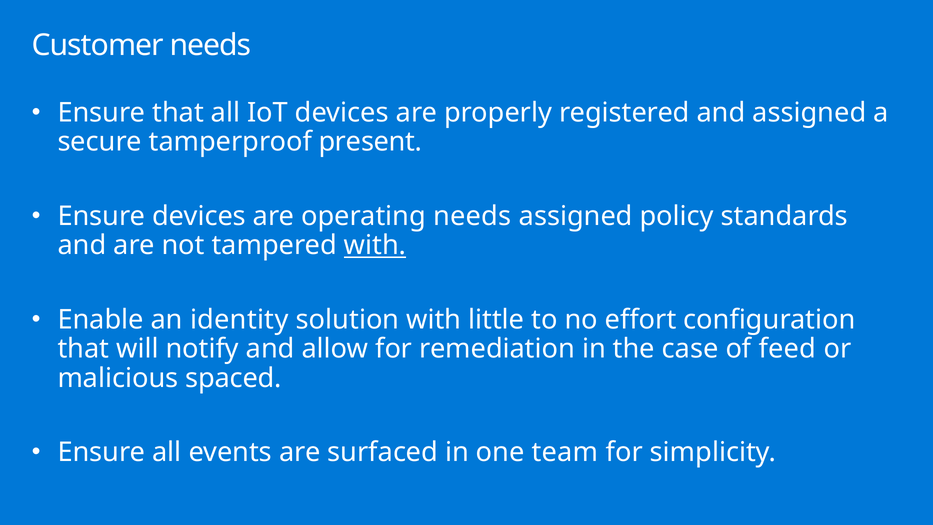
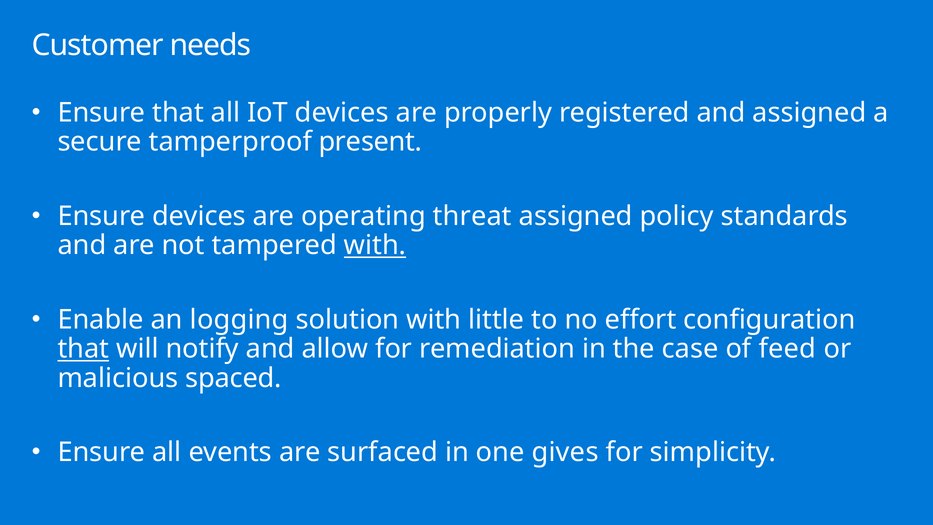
operating needs: needs -> threat (472, 216)
identity: identity -> logging (239, 319)
that underline: none -> present (83, 349)
team: team -> gives (565, 452)
